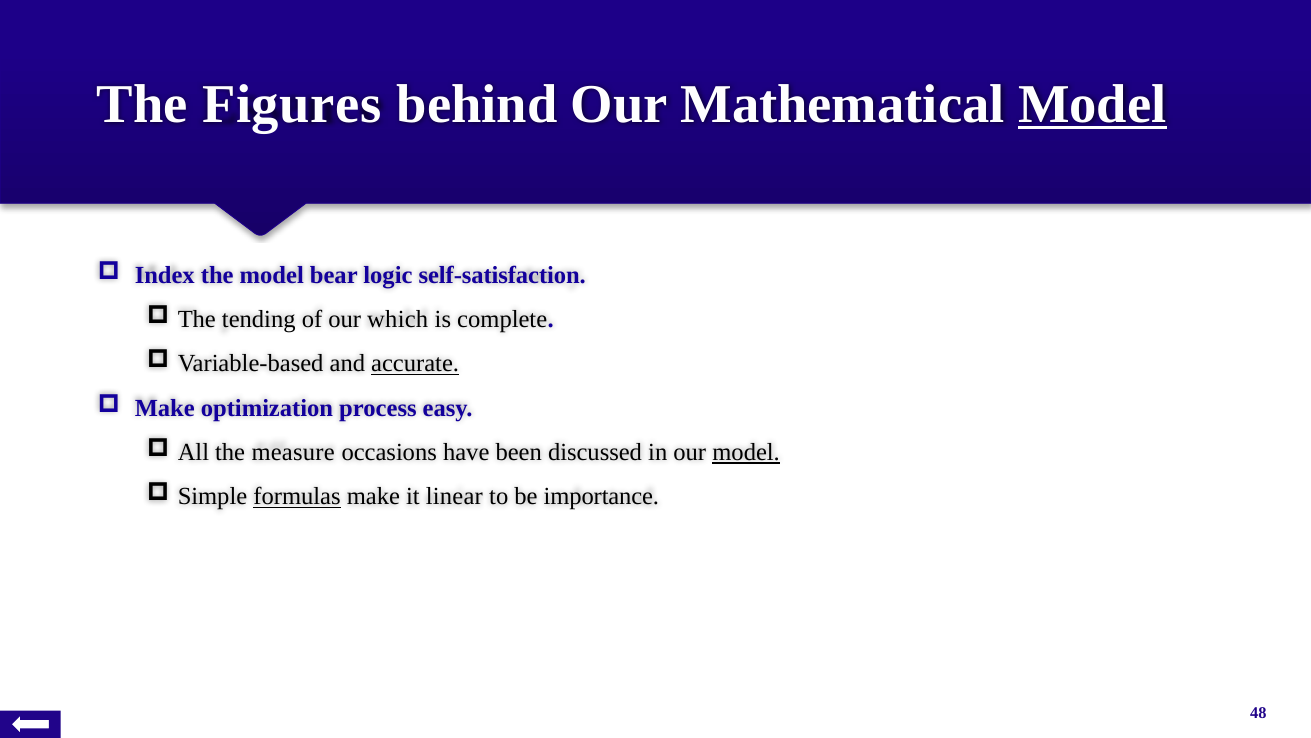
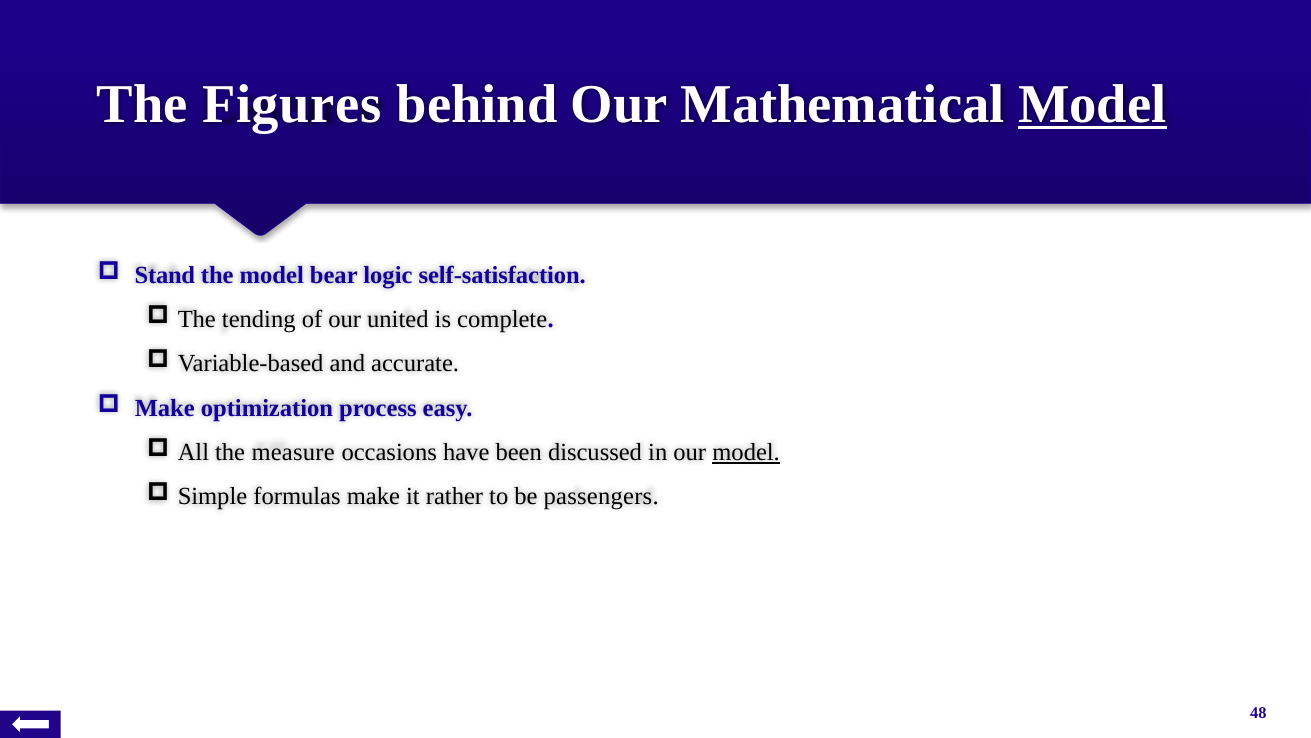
Index: Index -> Stand (165, 275)
which: which -> united (398, 319)
accurate underline: present -> none (415, 364)
formulas underline: present -> none (297, 496)
linear: linear -> rather (455, 496)
importance: importance -> passengers (601, 496)
